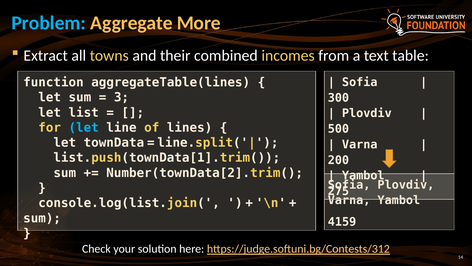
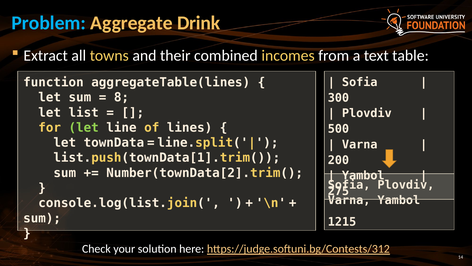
More: More -> Drink (199, 23)
3: 3 -> 8 (121, 97)
let colour: light blue -> light green (84, 127)
4159: 4159 -> 1215 (342, 222)
